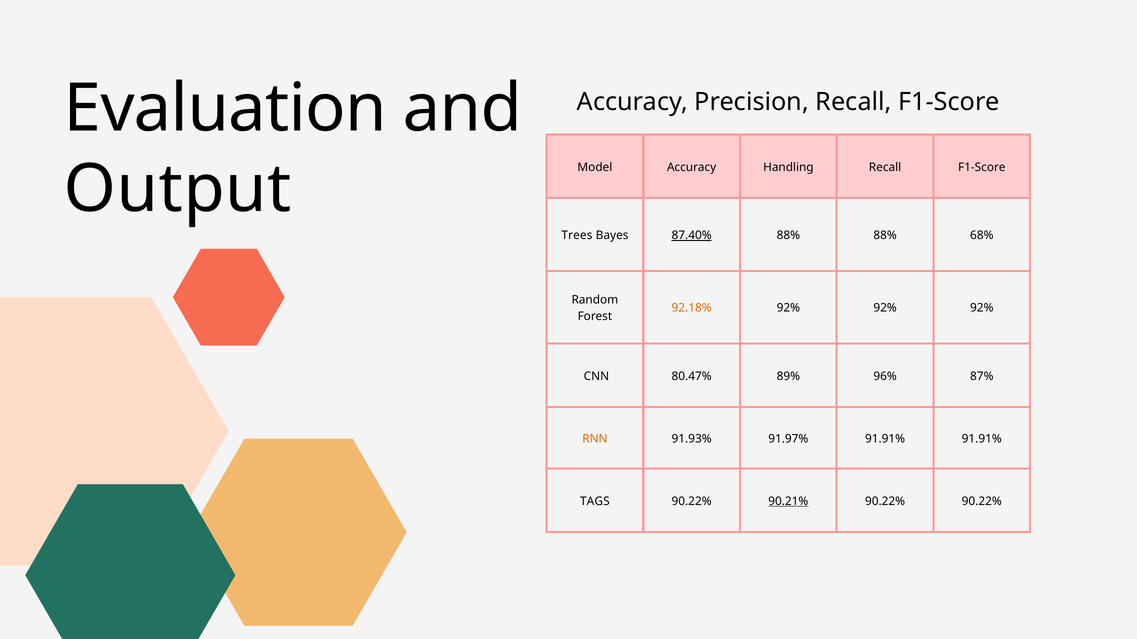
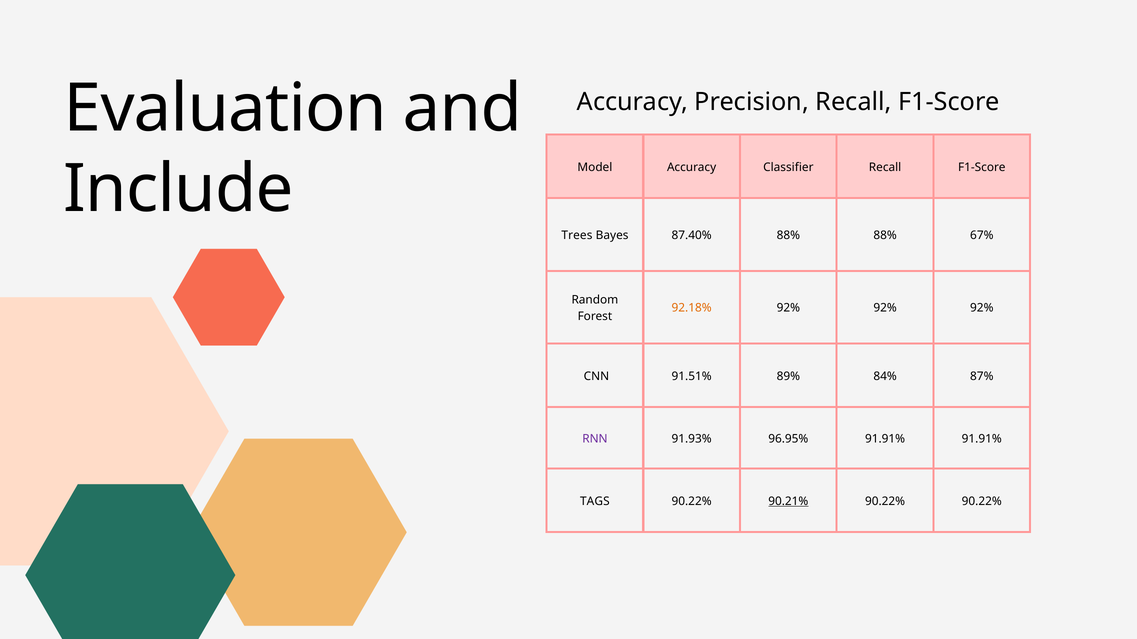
Handling: Handling -> Classifier (788, 167)
Output: Output -> Include (178, 189)
87.40% underline: present -> none (692, 236)
68%: 68% -> 67% (982, 236)
80.47%: 80.47% -> 91.51% (692, 376)
96%: 96% -> 84% (885, 376)
RNN colour: orange -> purple (595, 439)
91.97%: 91.97% -> 96.95% (788, 439)
